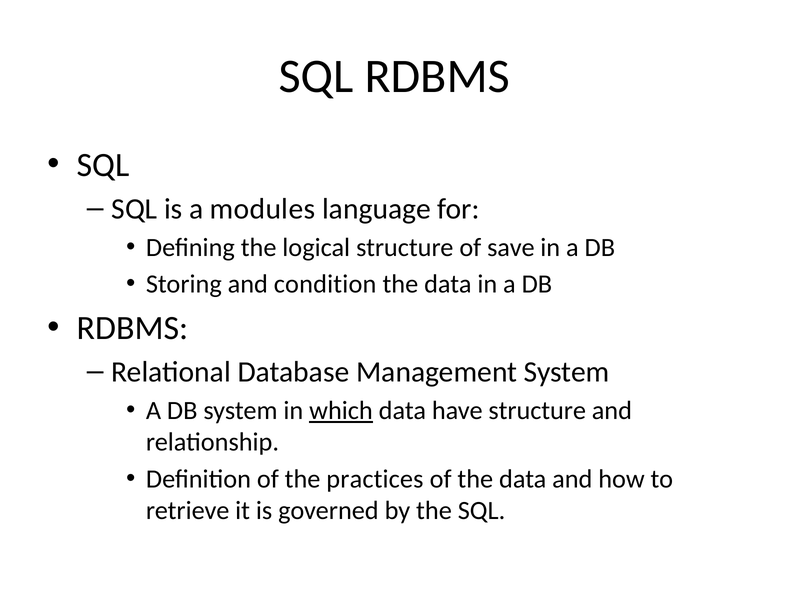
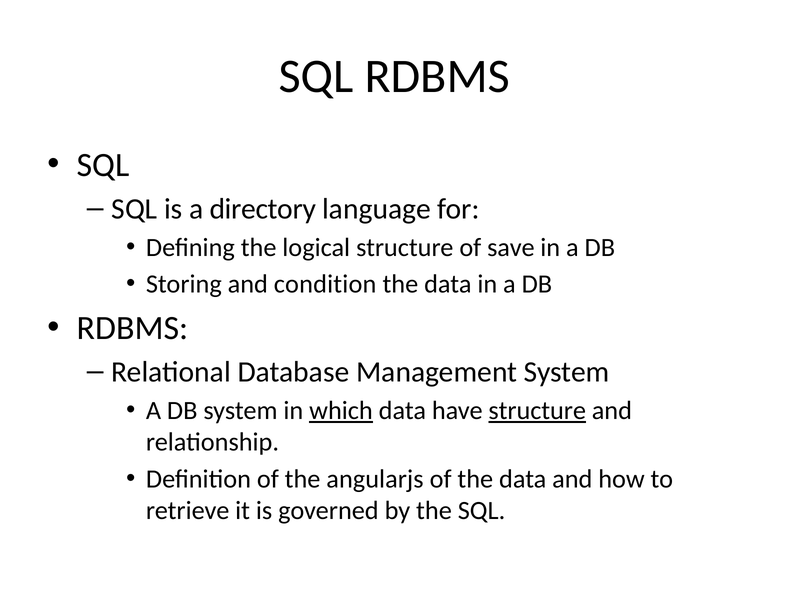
modules: modules -> directory (263, 209)
structure underline: none -> present (537, 410)
practices: practices -> angularjs (375, 479)
